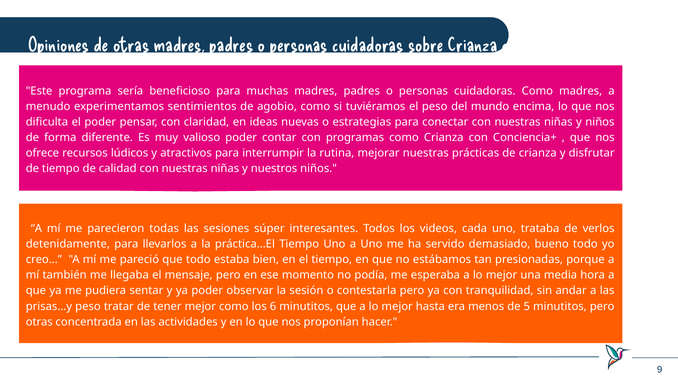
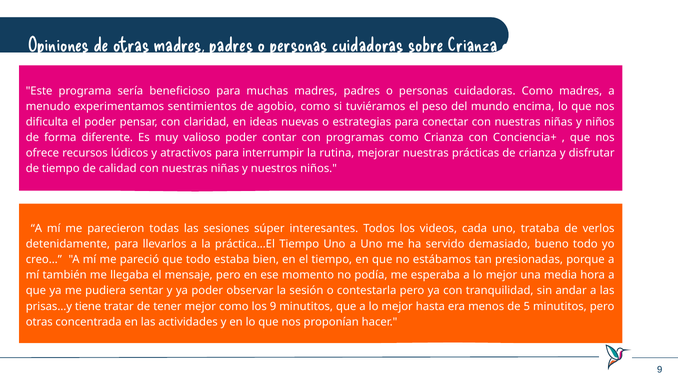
prisas…y peso: peso -> tiene (88, 307)
los 6: 6 -> 9 (273, 307)
